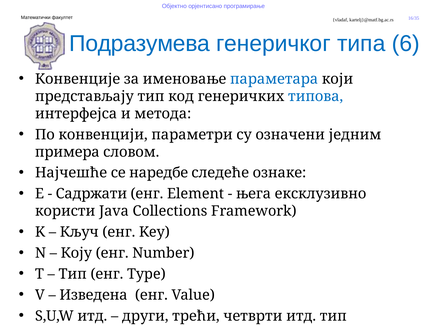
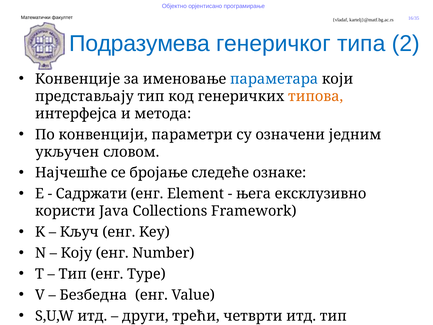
6: 6 -> 2 (406, 43)
типова colour: blue -> orange (316, 96)
примера: примера -> укључен (67, 152)
наредбе: наредбе -> бројање (159, 173)
Изведена: Изведена -> Безбедна (93, 295)
